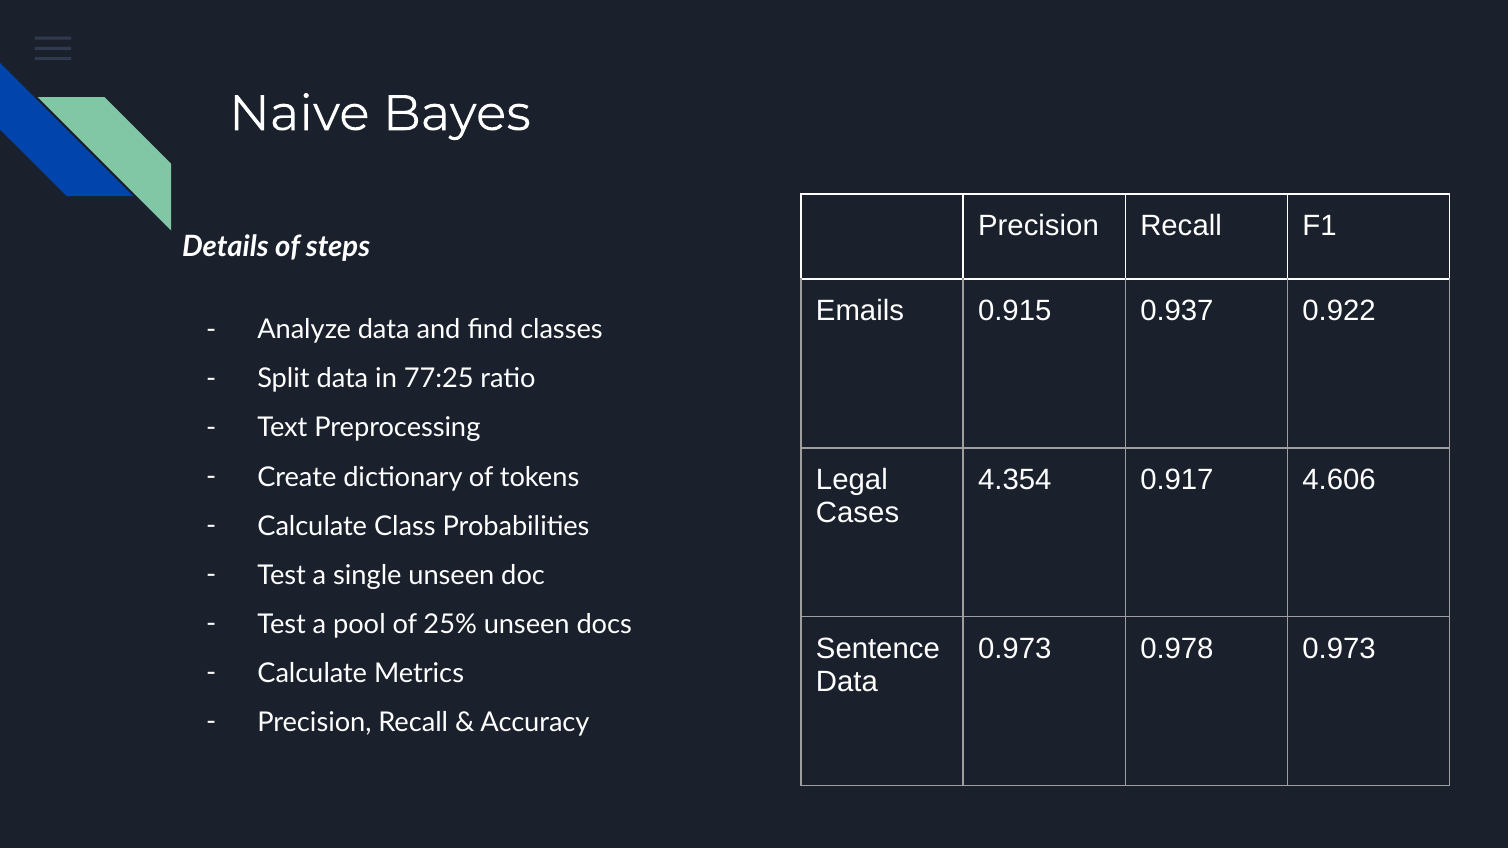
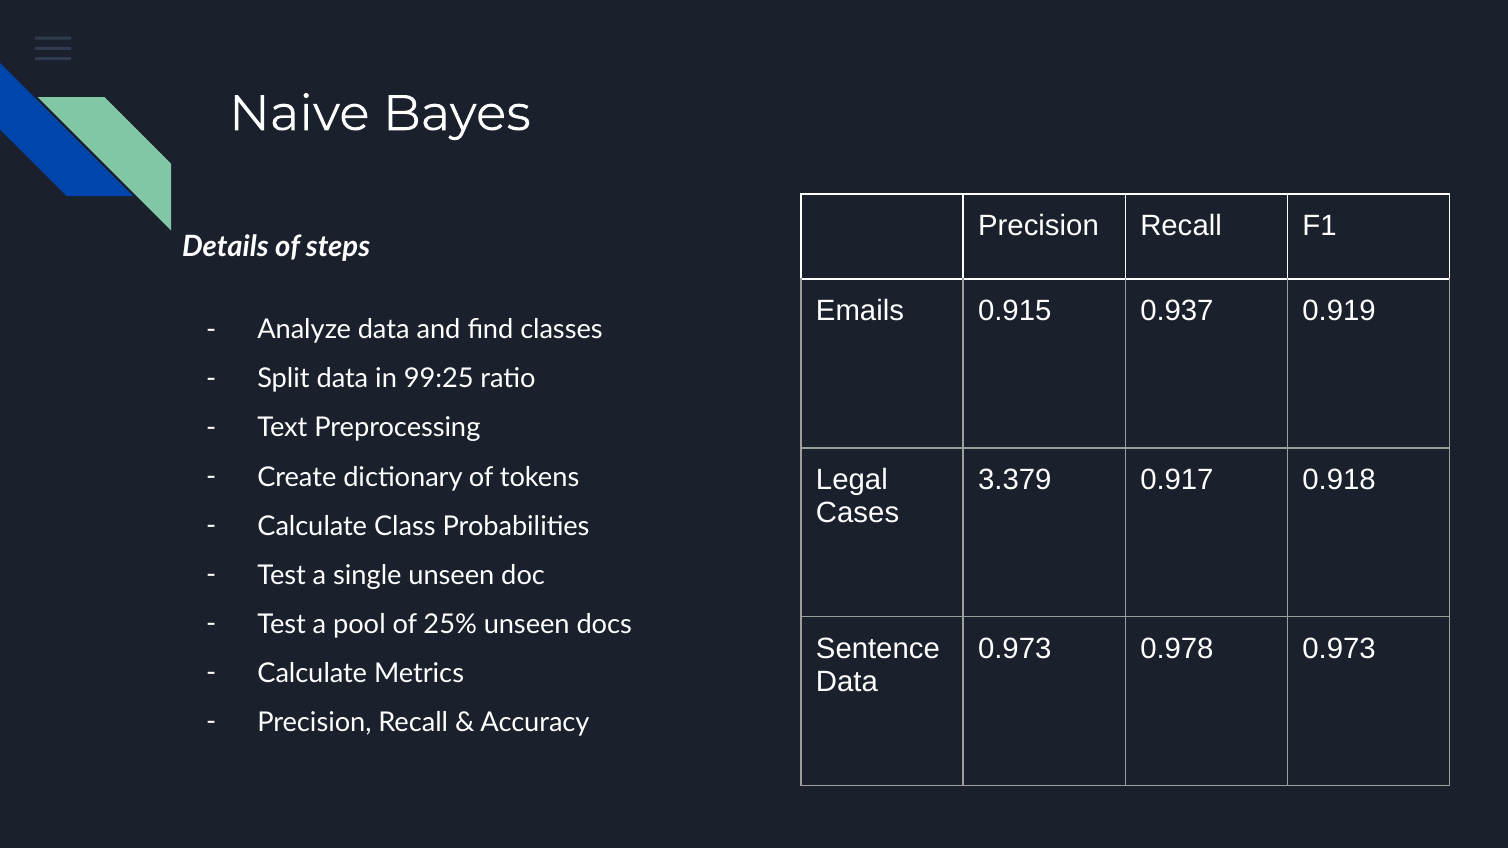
0.922: 0.922 -> 0.919 (1339, 311)
77:25: 77:25 -> 99:25 (439, 379)
4.354: 4.354 -> 3.379 (1015, 480)
4.606: 4.606 -> 0.918 (1339, 480)
